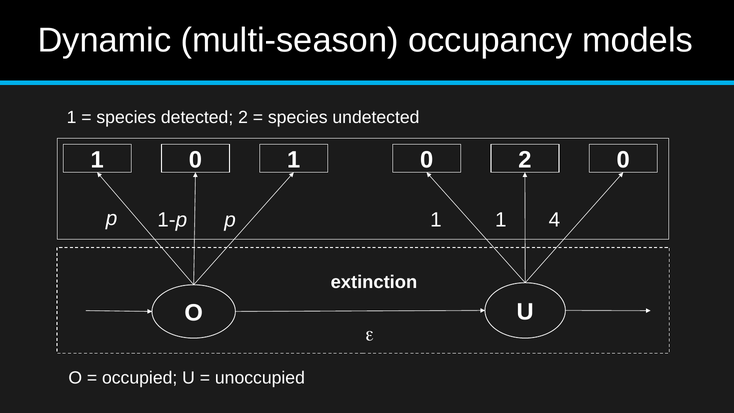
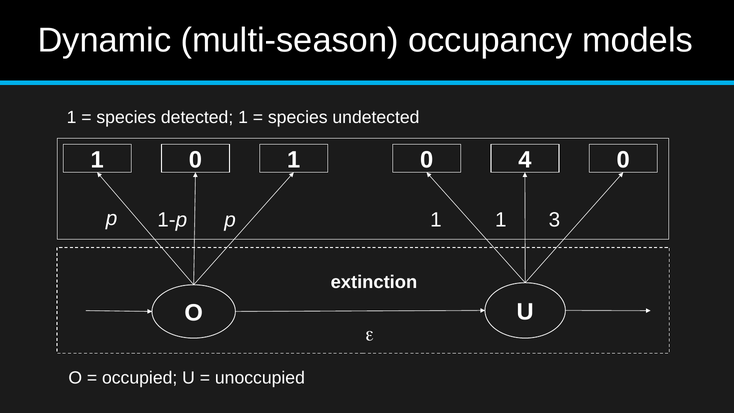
detected 2: 2 -> 1 (243, 117)
0 2: 2 -> 4 (525, 160)
4: 4 -> 3 (554, 220)
